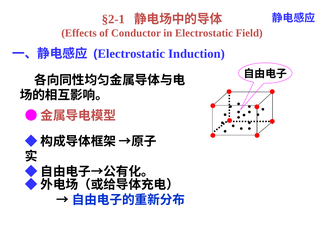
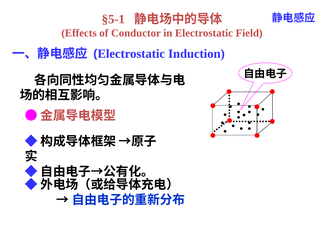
§2-1: §2-1 -> §5-1 (113, 19)
